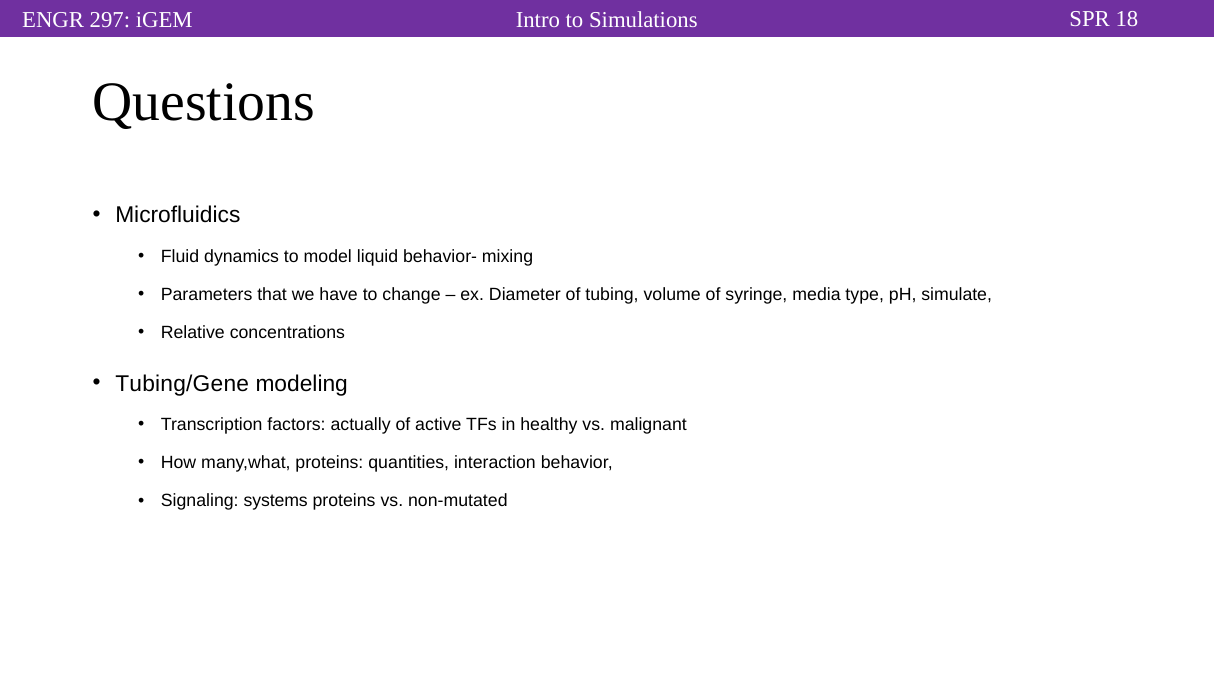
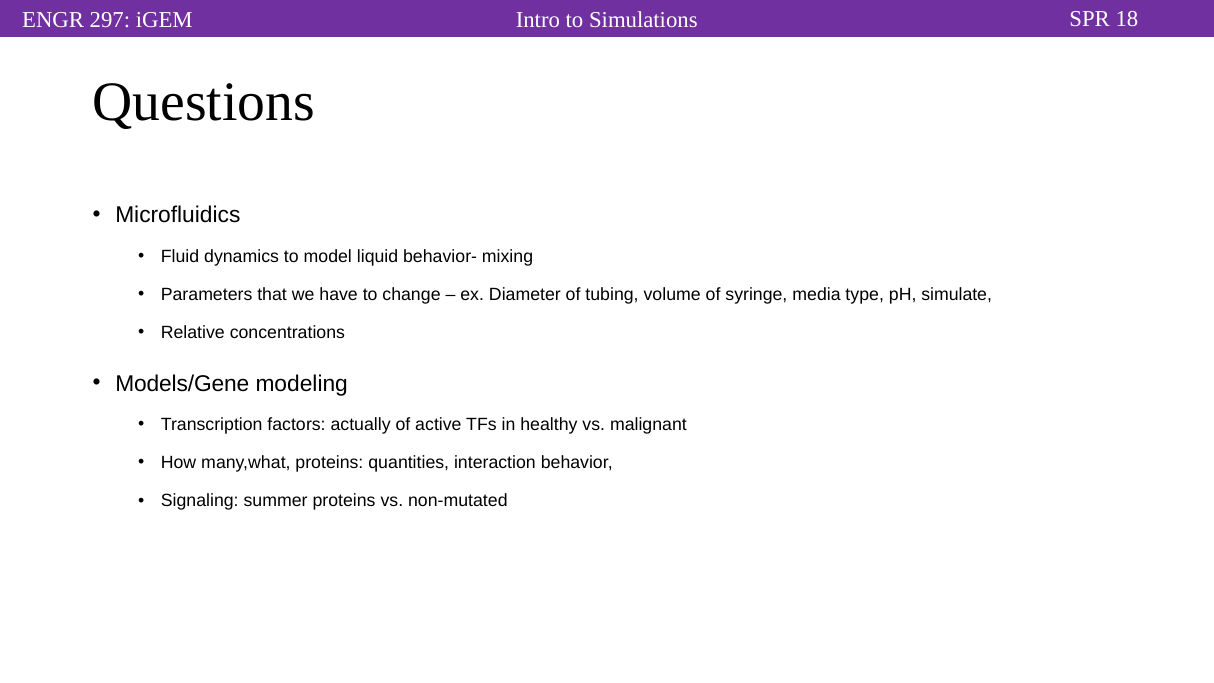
Tubing/Gene: Tubing/Gene -> Models/Gene (182, 384)
systems: systems -> summer (276, 501)
